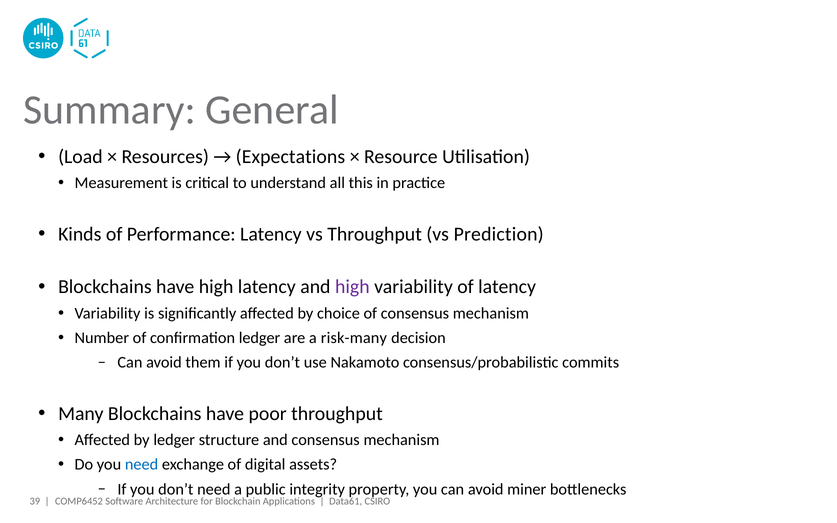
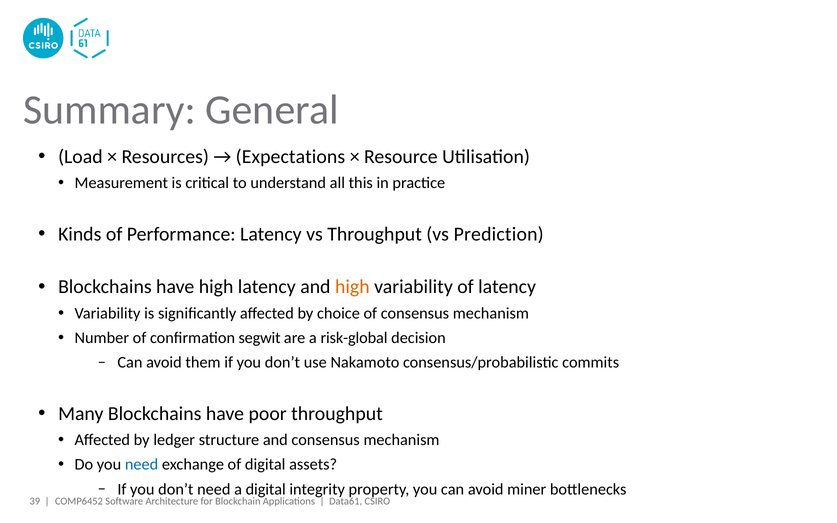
high colour: purple -> orange (352, 287)
confirmation ledger: ledger -> segwit (260, 338)
risk-many: risk-many -> risk-global (354, 338)
a public: public -> digital (266, 489)
